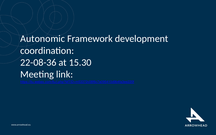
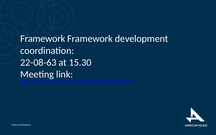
Autonomic: Autonomic -> Framework (43, 39)
22-08-36: 22-08-36 -> 22-08-63 (38, 62)
